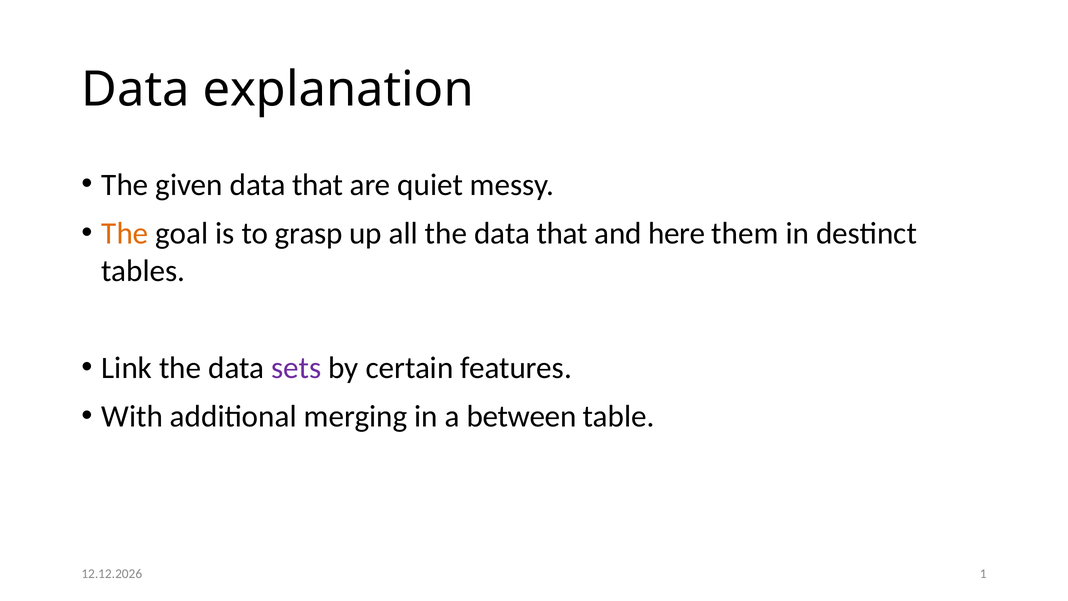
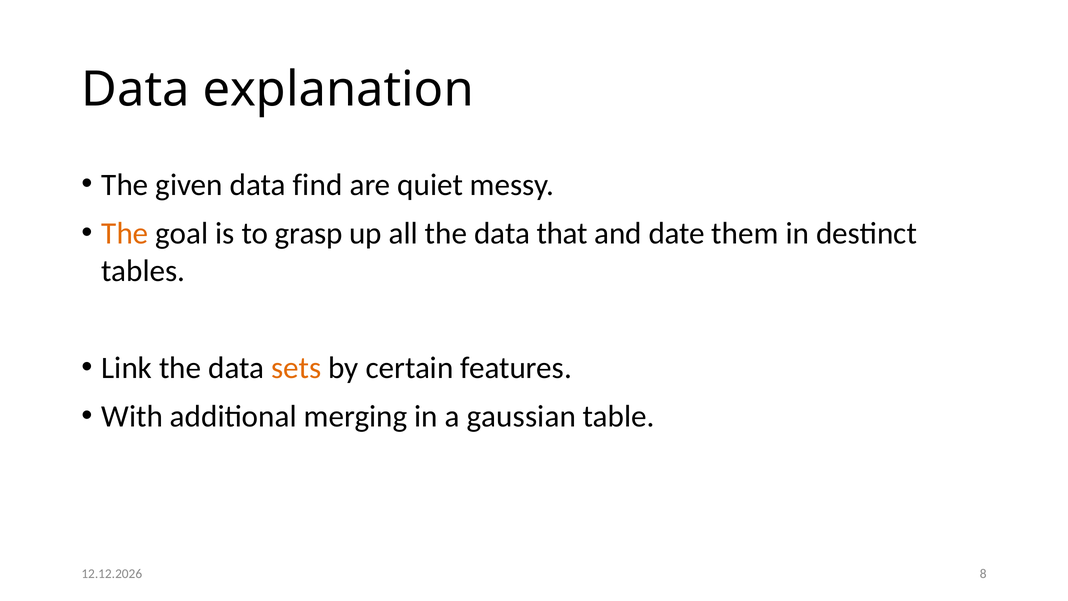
given data that: that -> find (318, 185)
here: here -> date (677, 233)
sets colour: purple -> orange (296, 368)
between: between -> gaussian (521, 416)
1: 1 -> 8 (983, 574)
